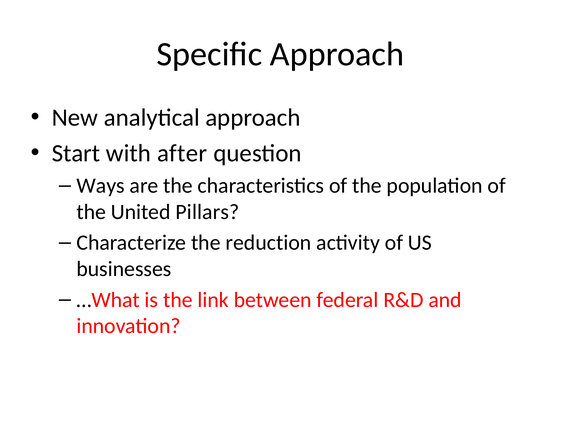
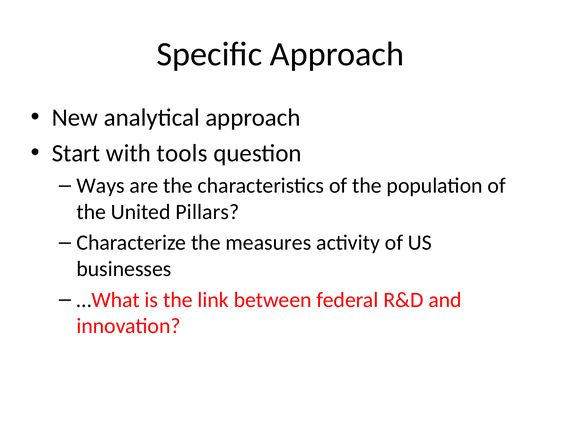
after: after -> tools (182, 153)
reduction: reduction -> measures (268, 243)
